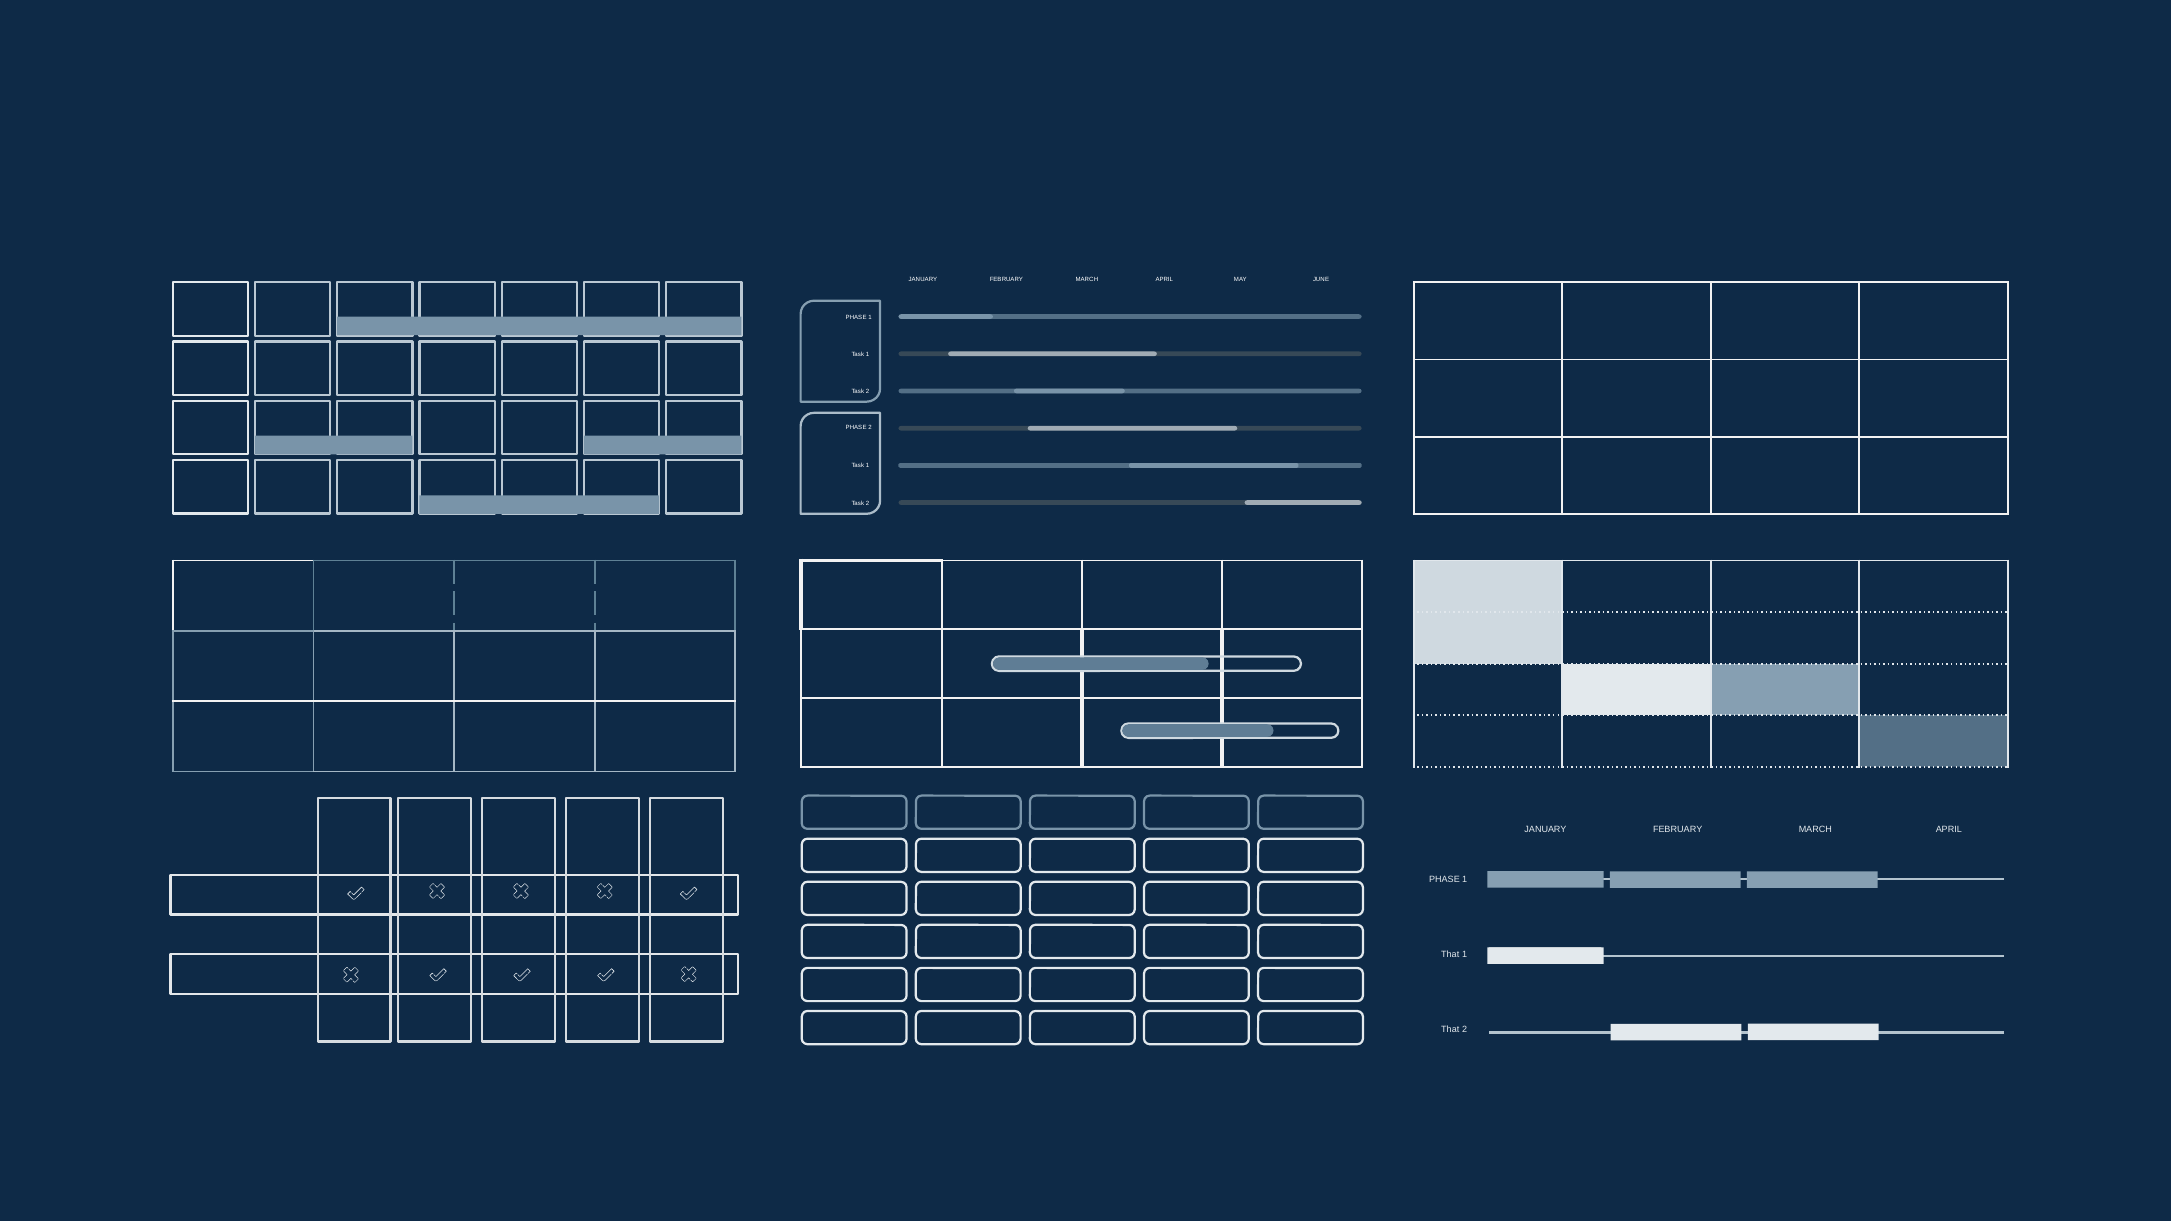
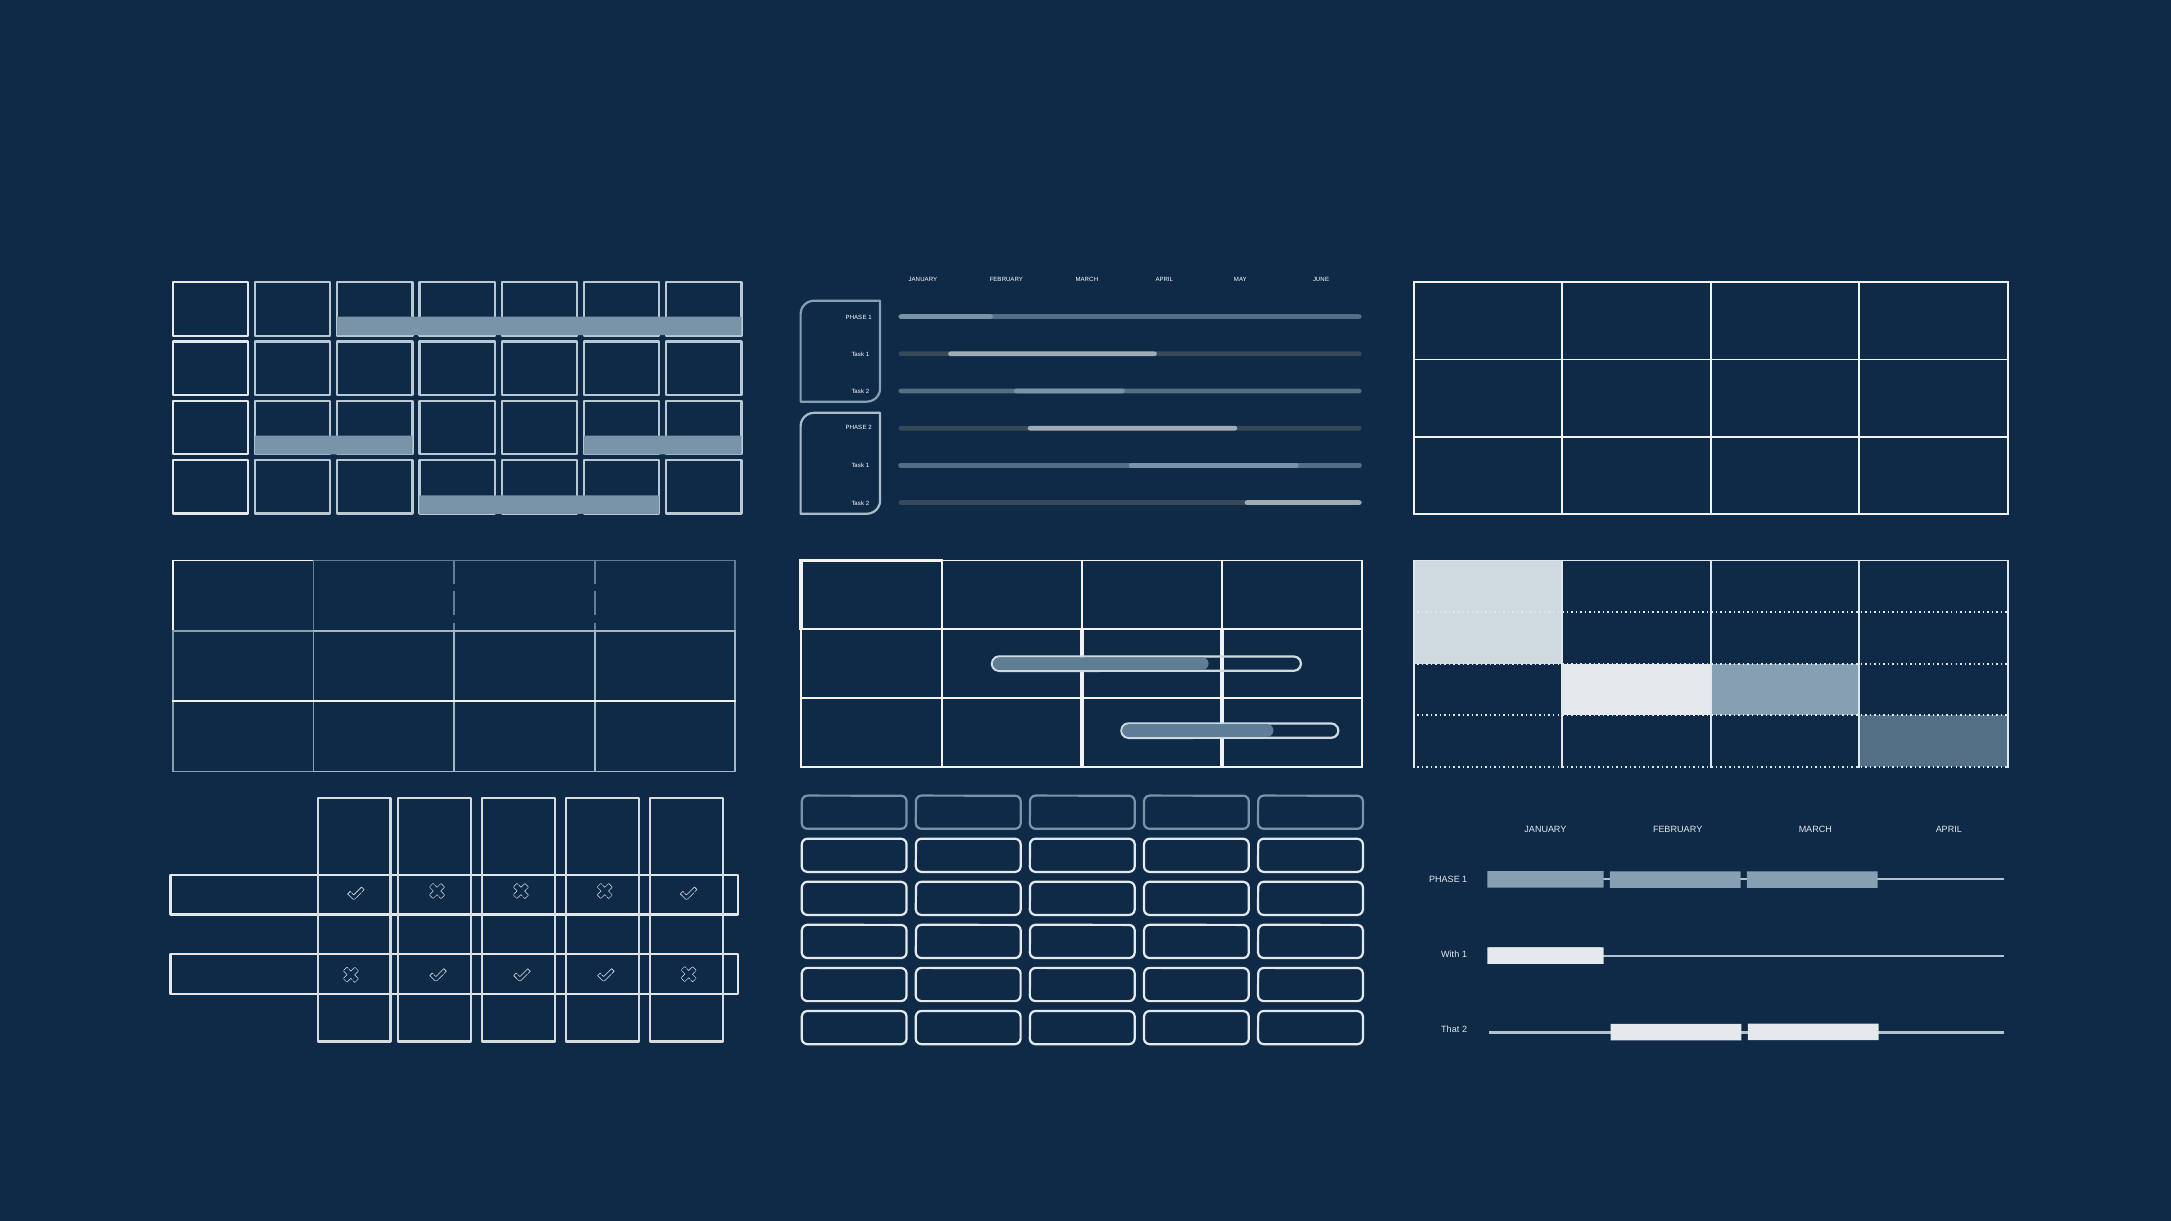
That: That -> With (1450, 955)
